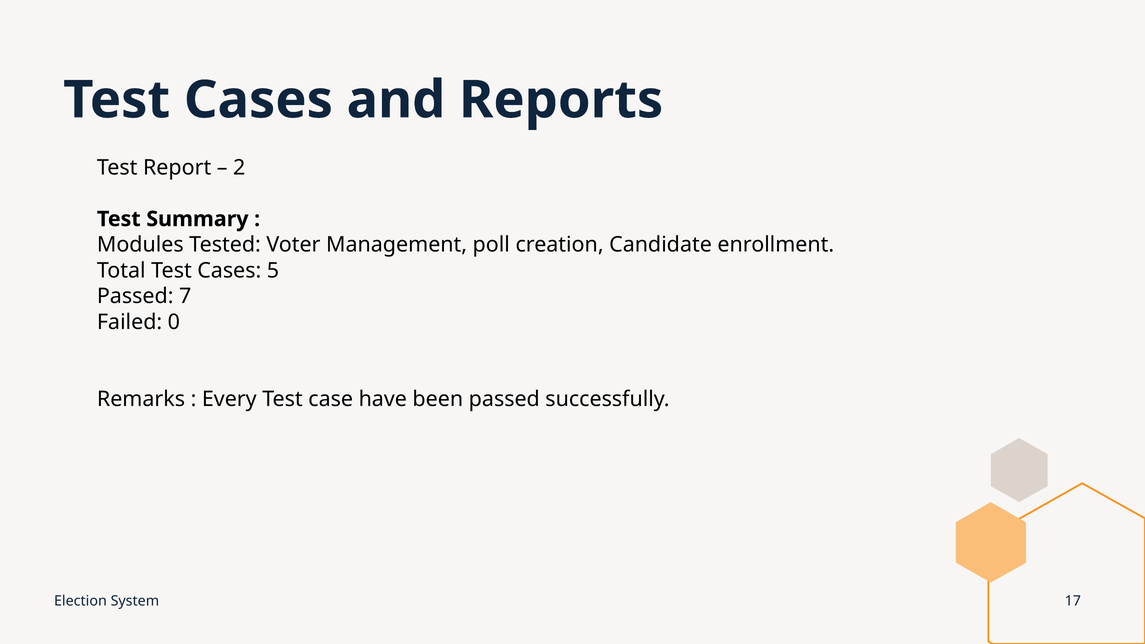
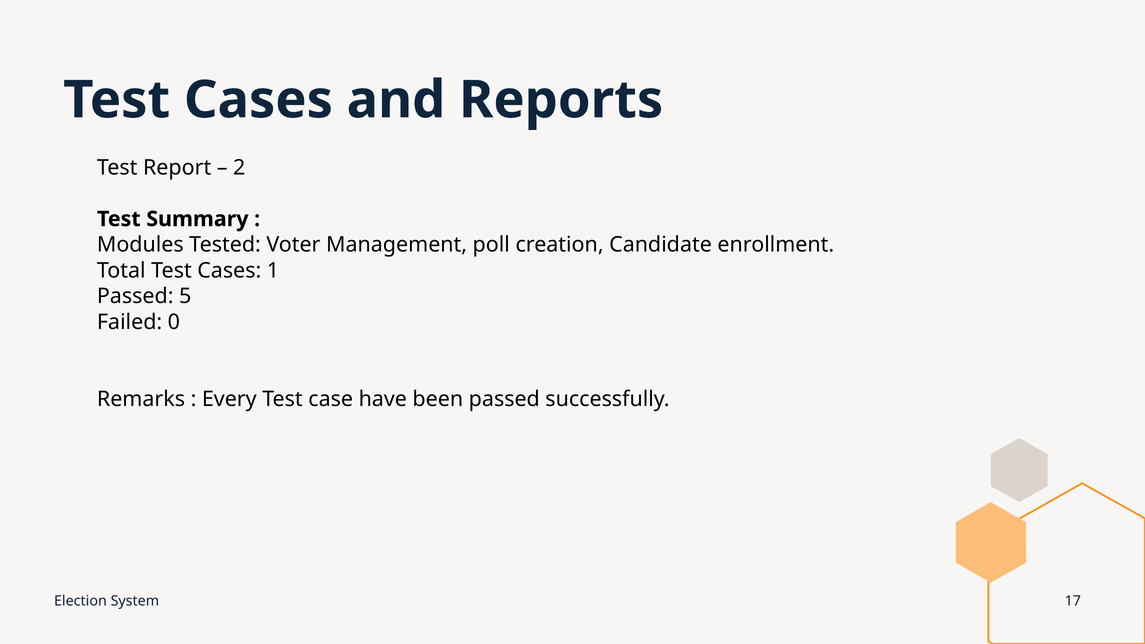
5: 5 -> 1 (273, 271)
7: 7 -> 5 (185, 296)
